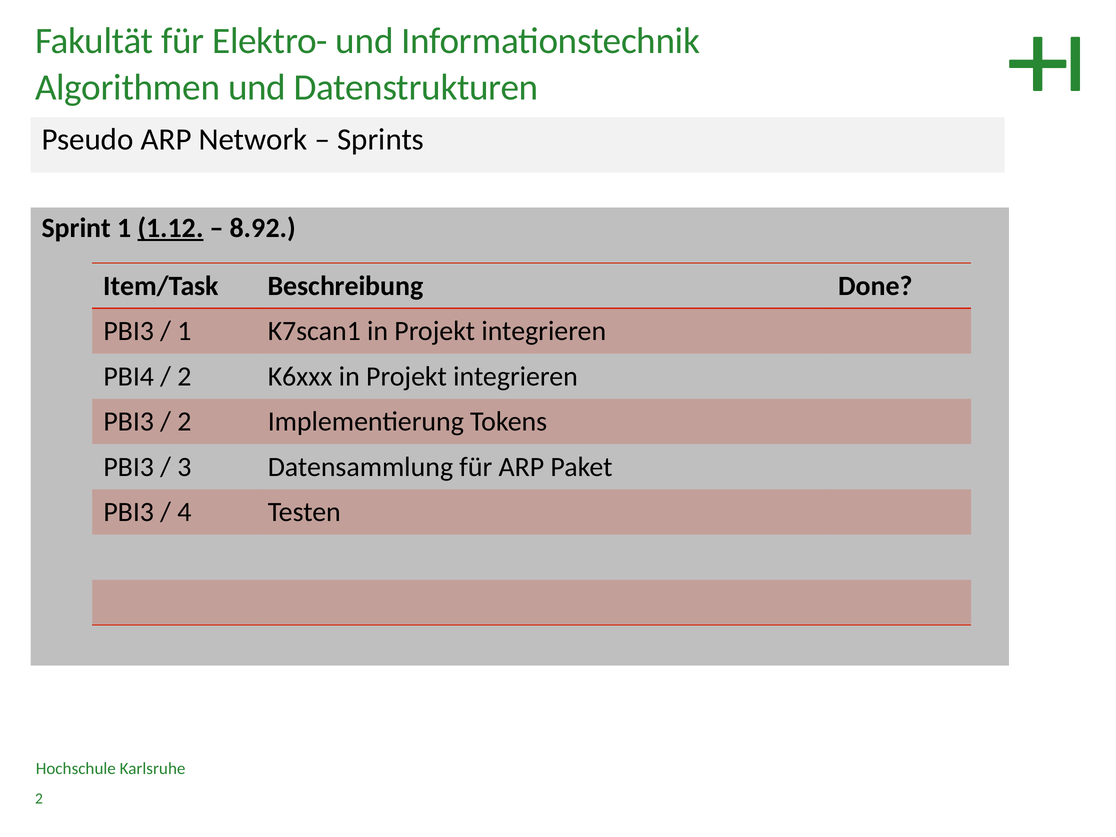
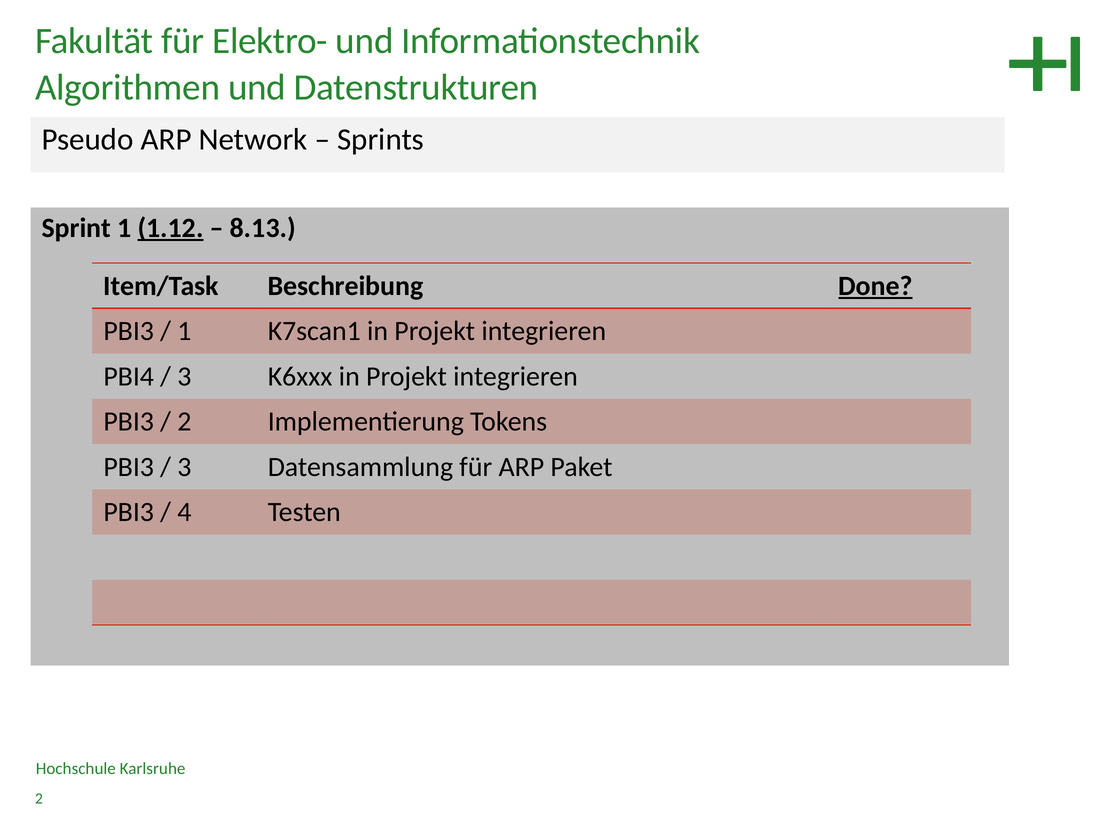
8.92: 8.92 -> 8.13 (263, 228)
Done underline: none -> present (875, 286)
2: 2 -> 3 (184, 376)
